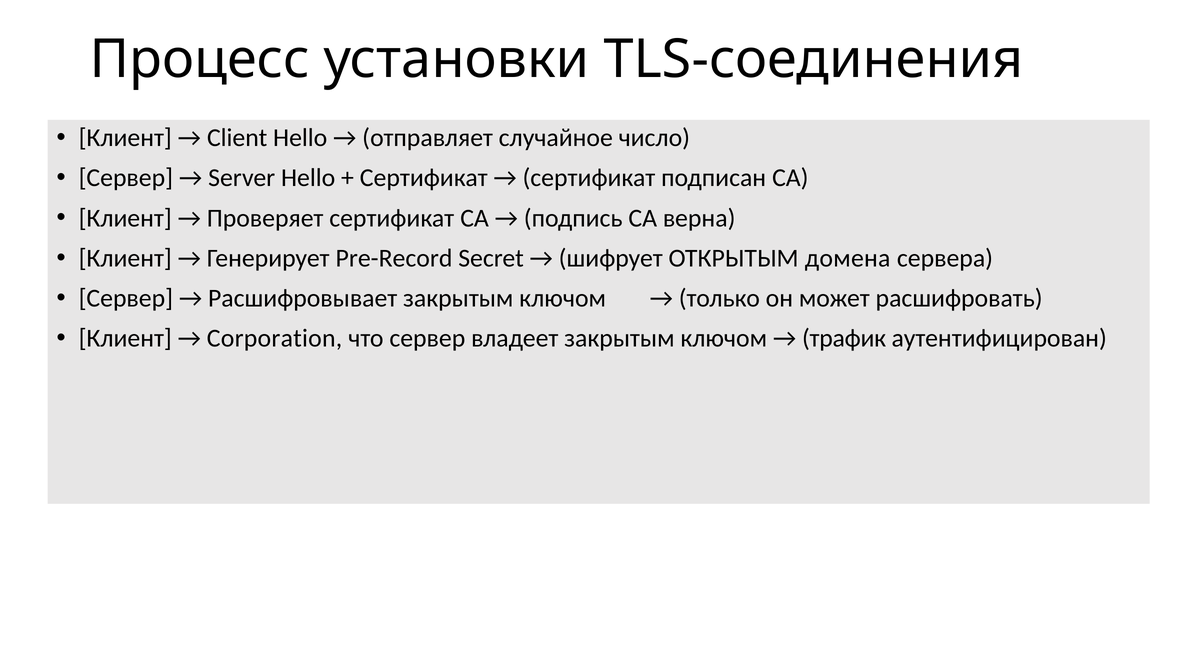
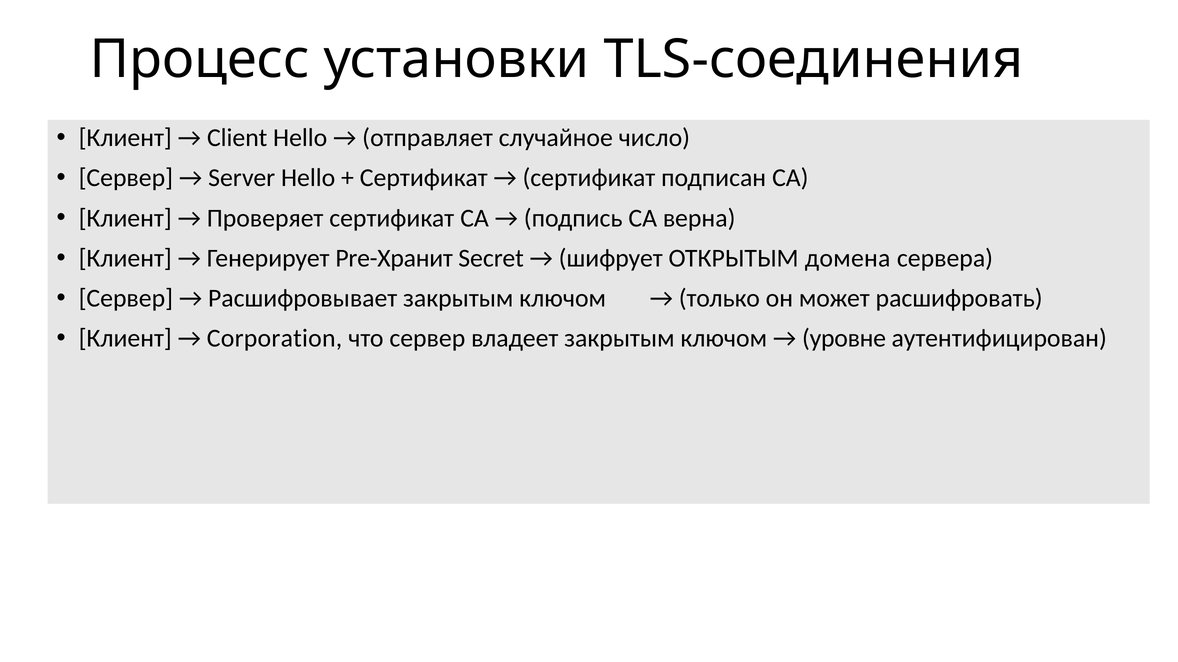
Pre-Record: Pre-Record -> Pre-Хранит (394, 258)
трафик: трафик -> уровне (844, 339)
